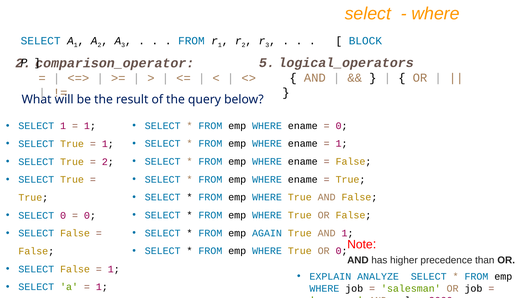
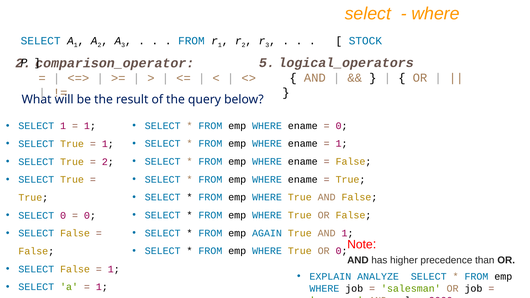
BLOCK: BLOCK -> STOCK (365, 41)
